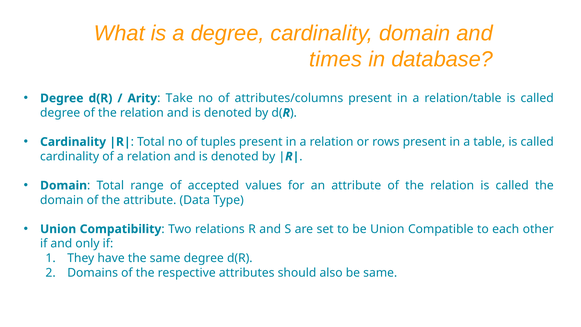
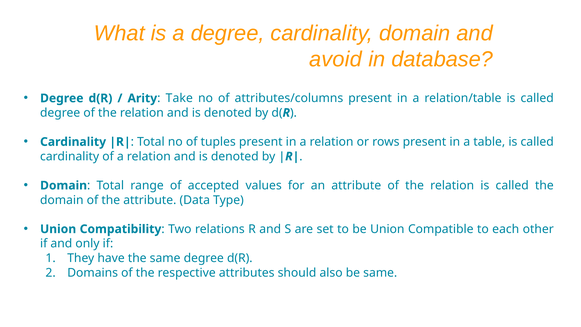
times: times -> avoid (336, 59)
